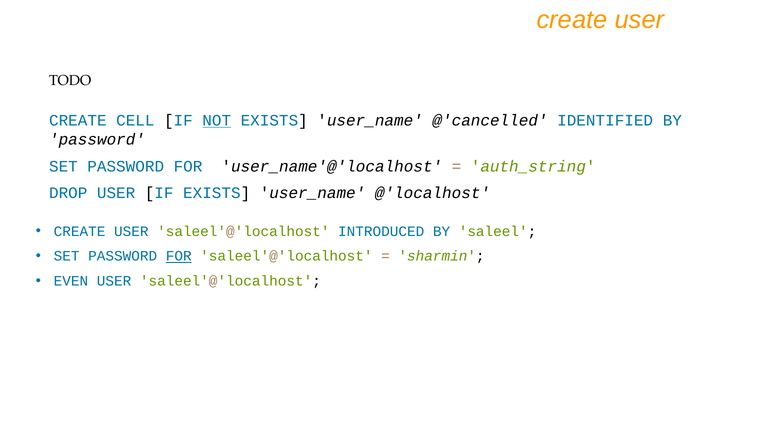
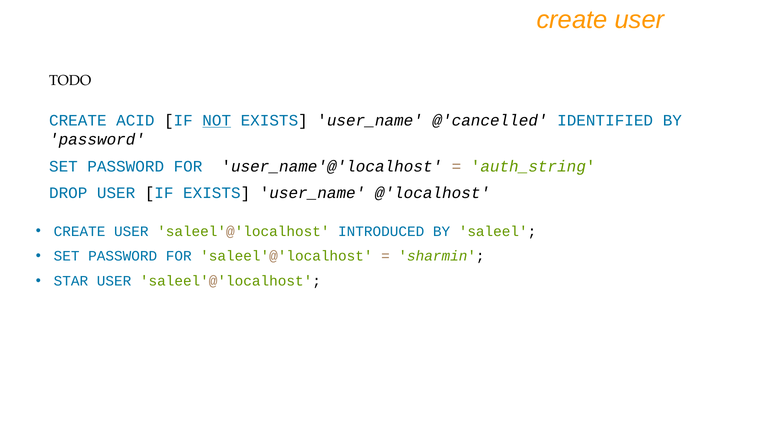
CELL: CELL -> ACID (135, 120)
FOR underline: present -> none (179, 256)
EVEN: EVEN -> STAR (71, 281)
